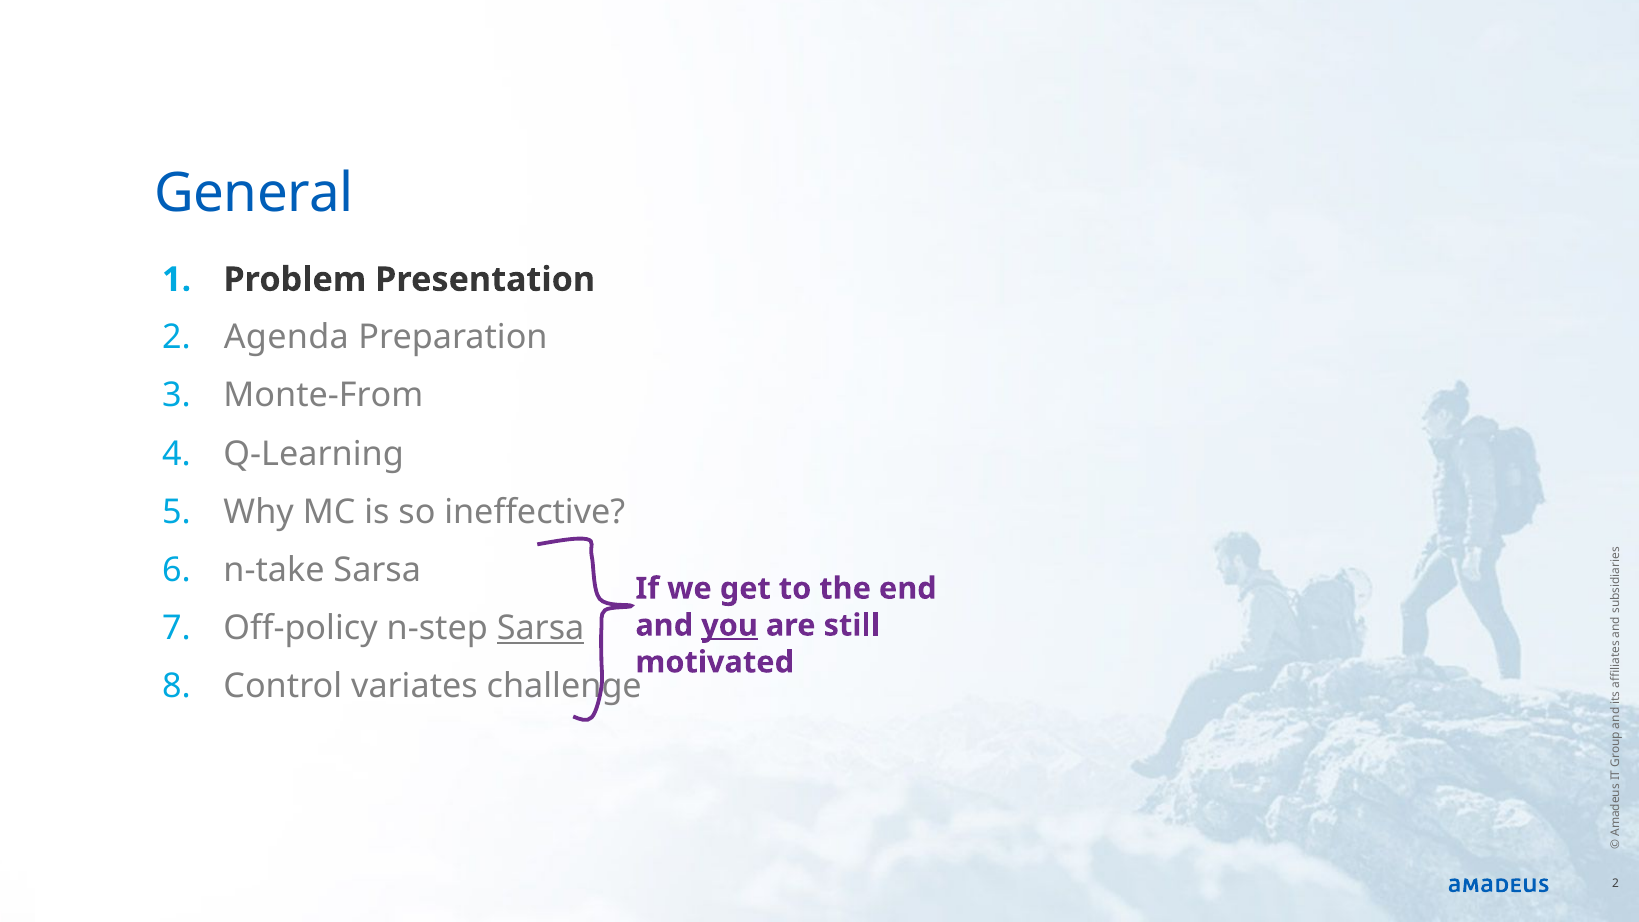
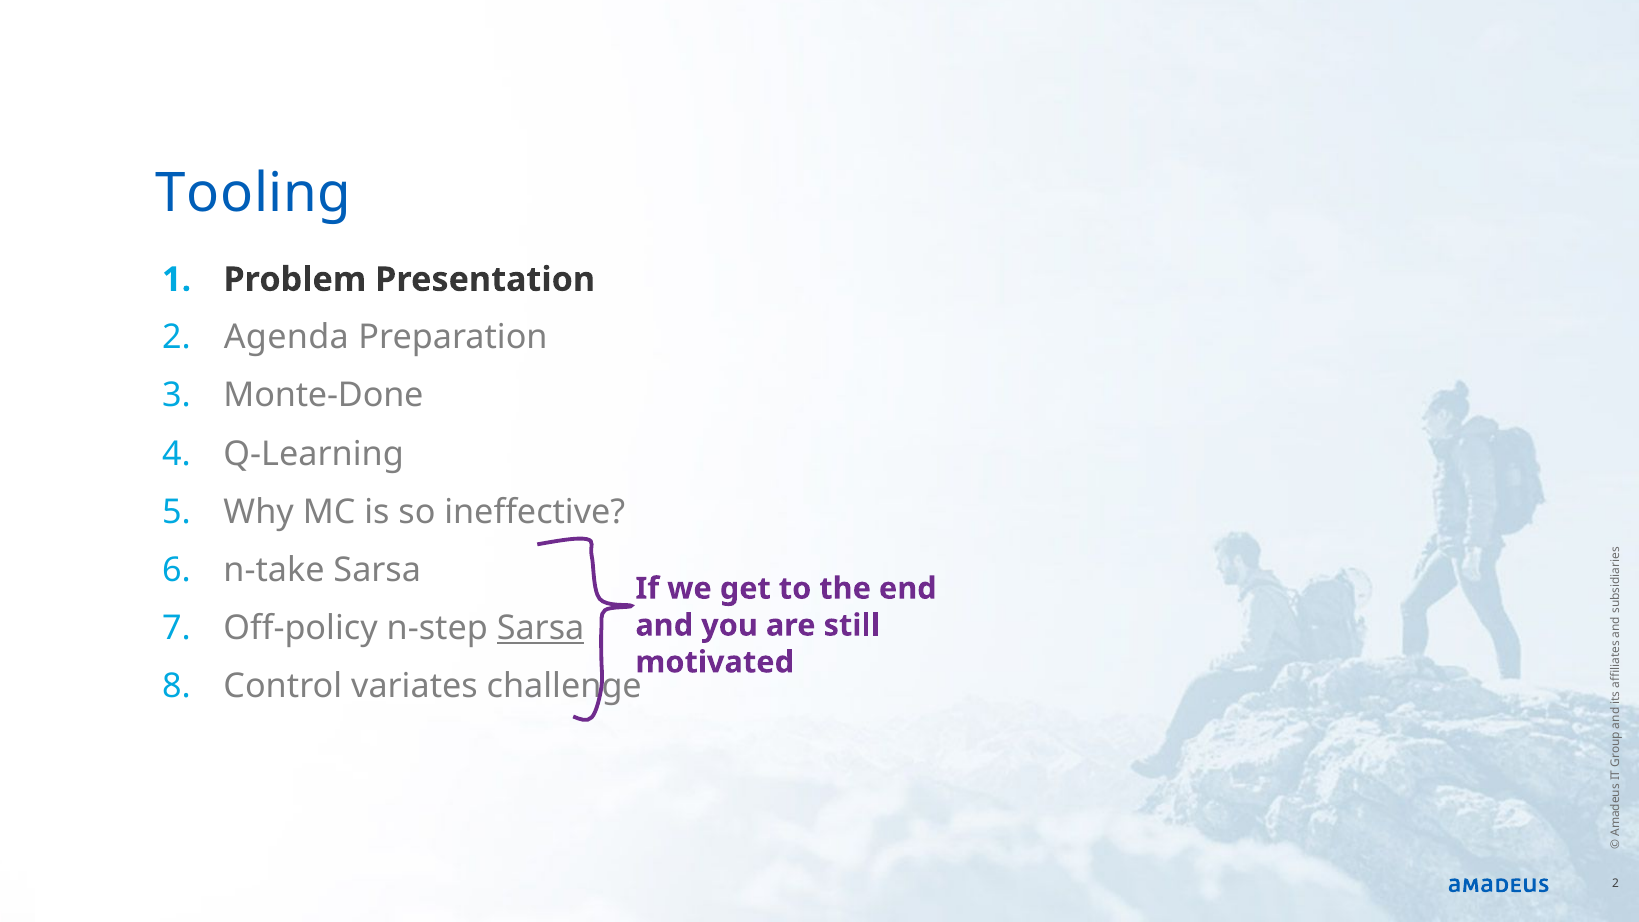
General: General -> Tooling (254, 194)
Monte-From: Monte-From -> Monte-Done (324, 396)
you underline: present -> none (729, 625)
